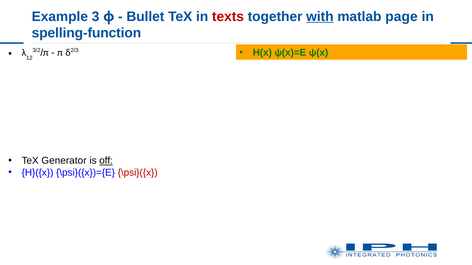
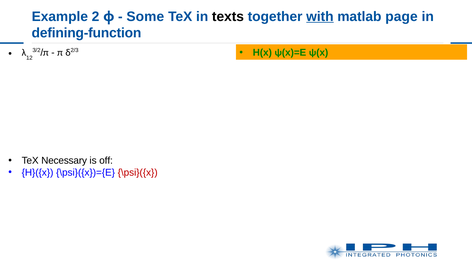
3: 3 -> 2 (96, 16)
Bullet: Bullet -> Some (145, 16)
texts colour: red -> black (228, 16)
spelling-function: spelling-function -> defining-function (86, 33)
Generator: Generator -> Necessary (64, 160)
off underline: present -> none (106, 160)
